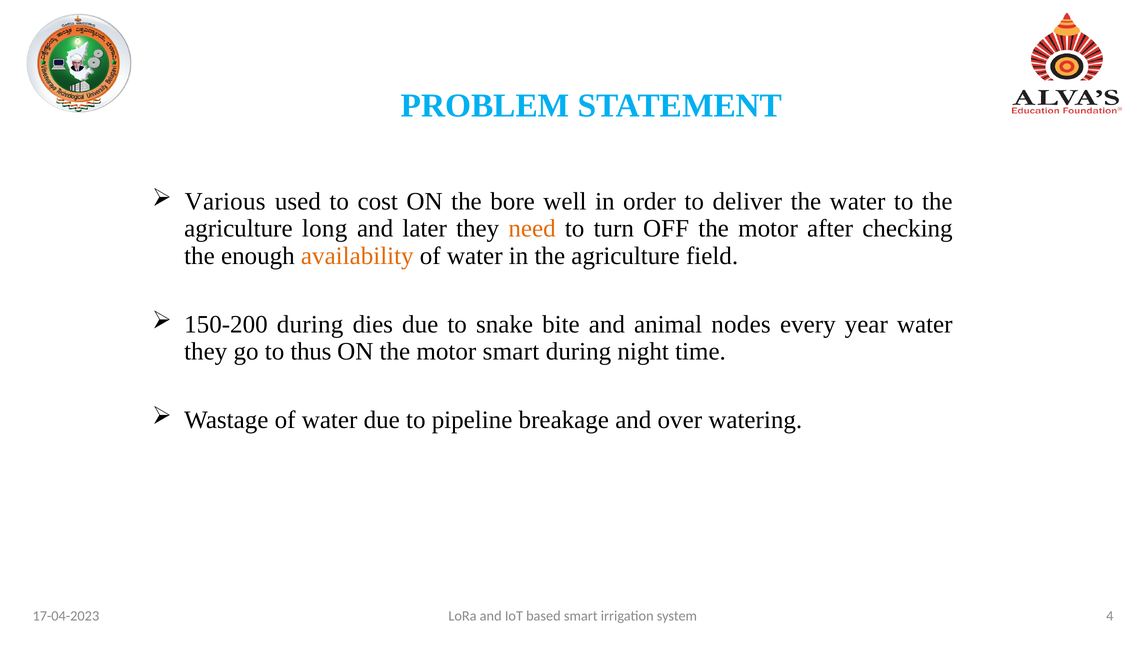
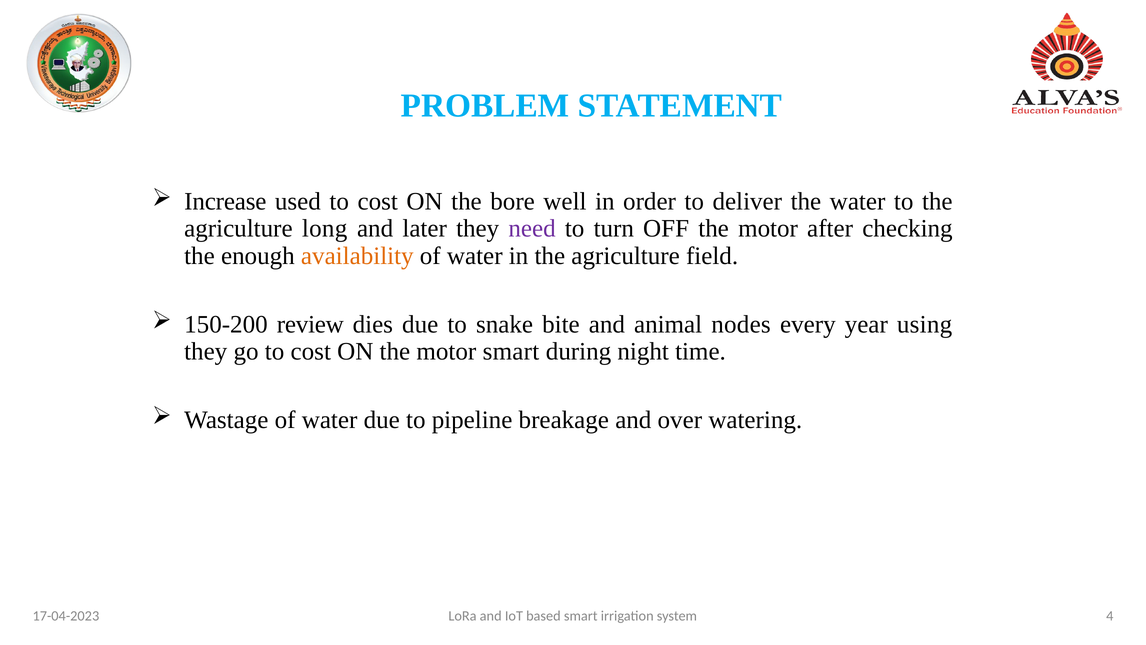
Various: Various -> Increase (225, 201)
need colour: orange -> purple (532, 229)
150-200 during: during -> review (310, 324)
year water: water -> using (925, 324)
go to thus: thus -> cost (311, 351)
